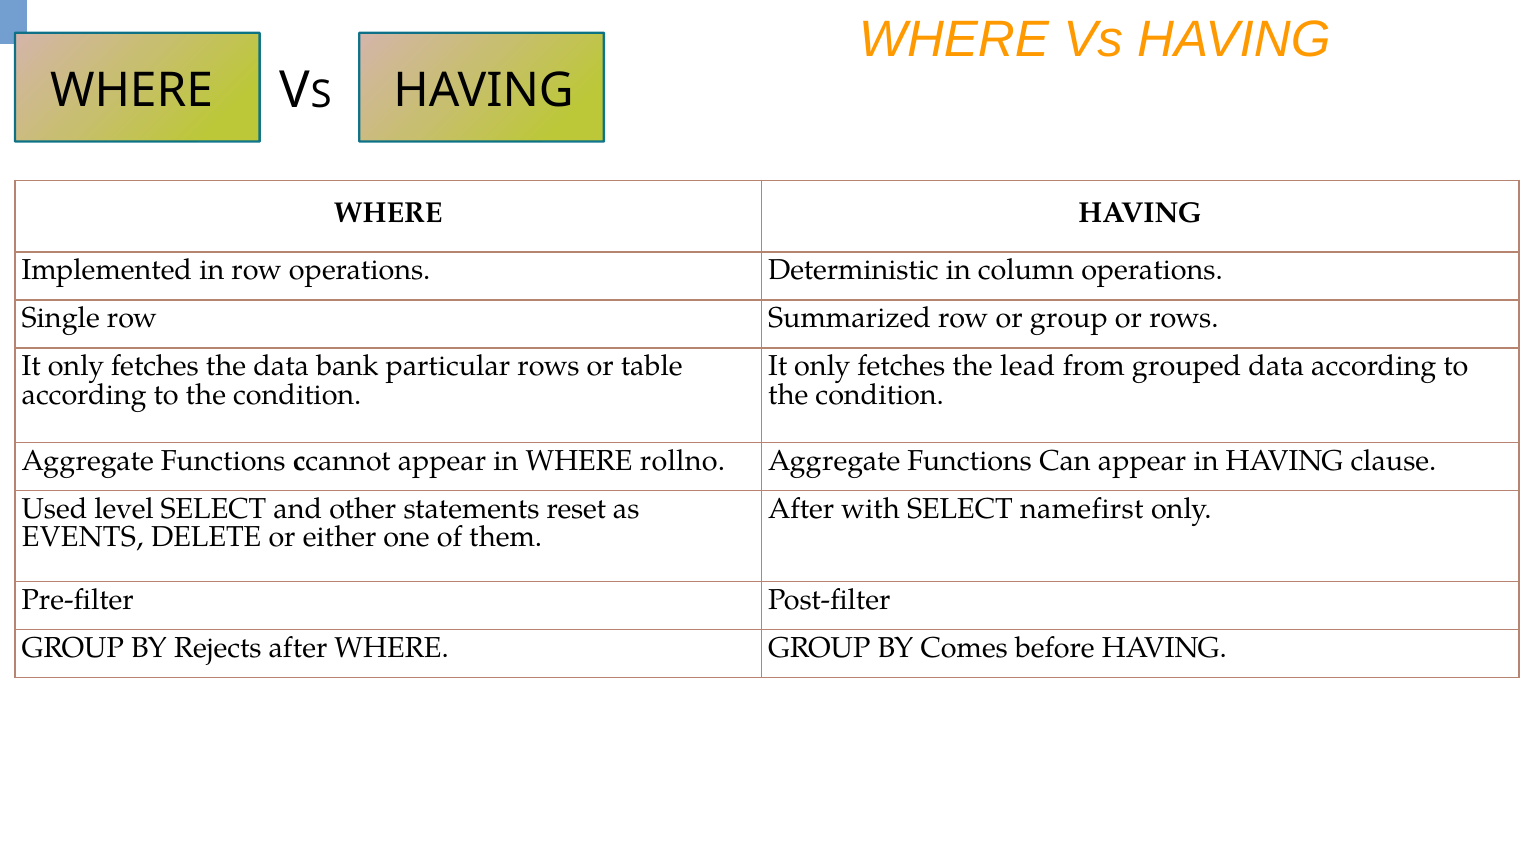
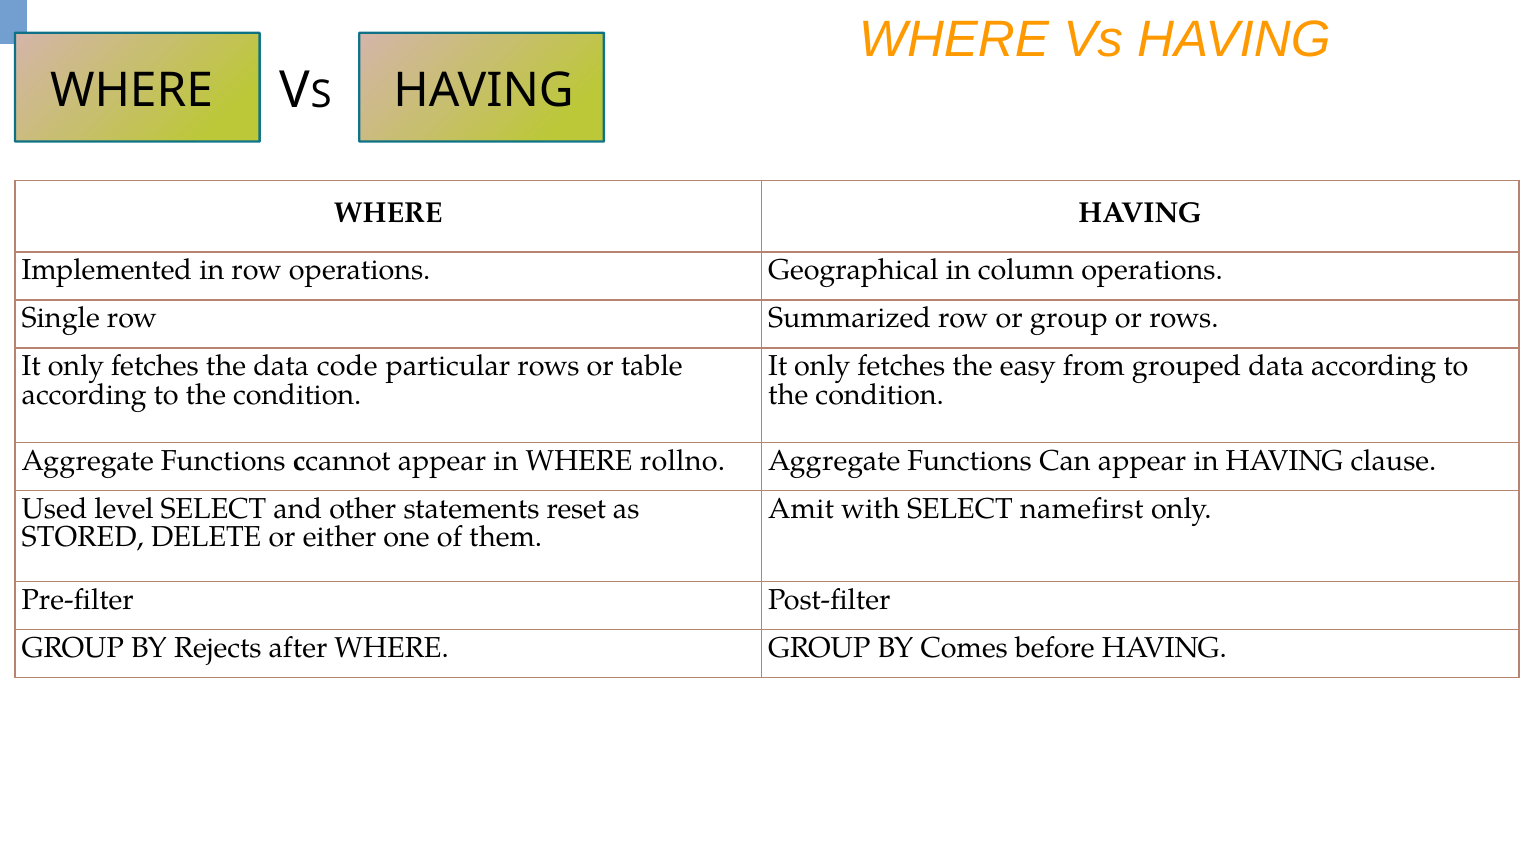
Deterministic: Deterministic -> Geographical (853, 270)
bank: bank -> code (347, 366)
lead: lead -> easy (1028, 366)
After: After -> Amit (801, 508)
EVENTS: EVENTS -> STORED (83, 537)
